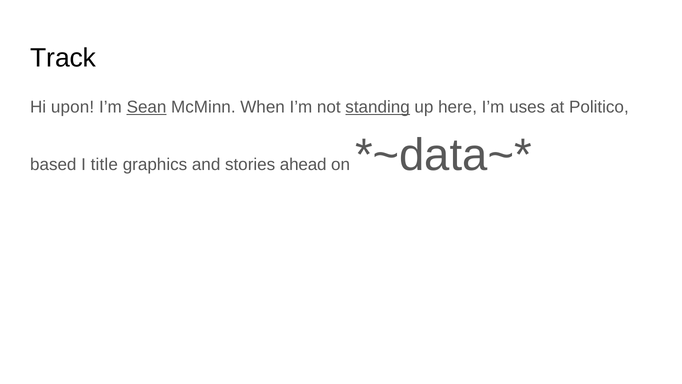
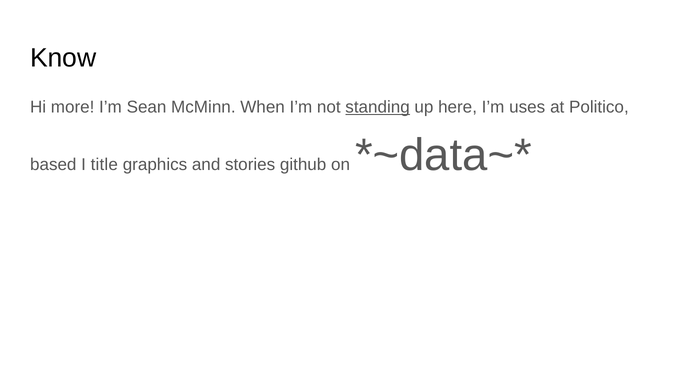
Track: Track -> Know (63, 58)
upon: upon -> more (73, 107)
Sean underline: present -> none (147, 107)
ahead: ahead -> github (303, 164)
